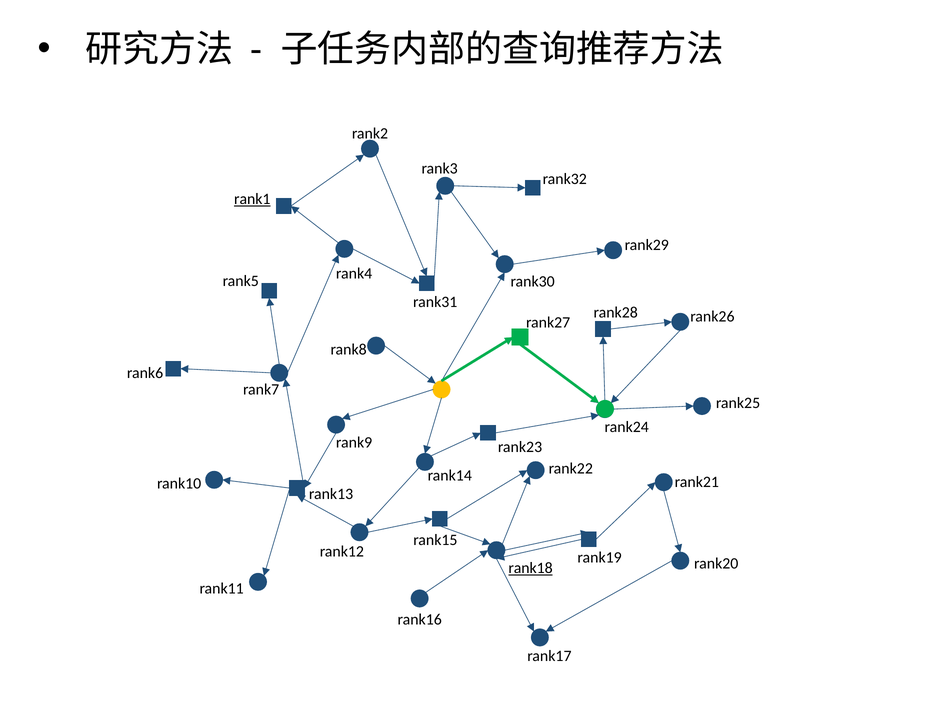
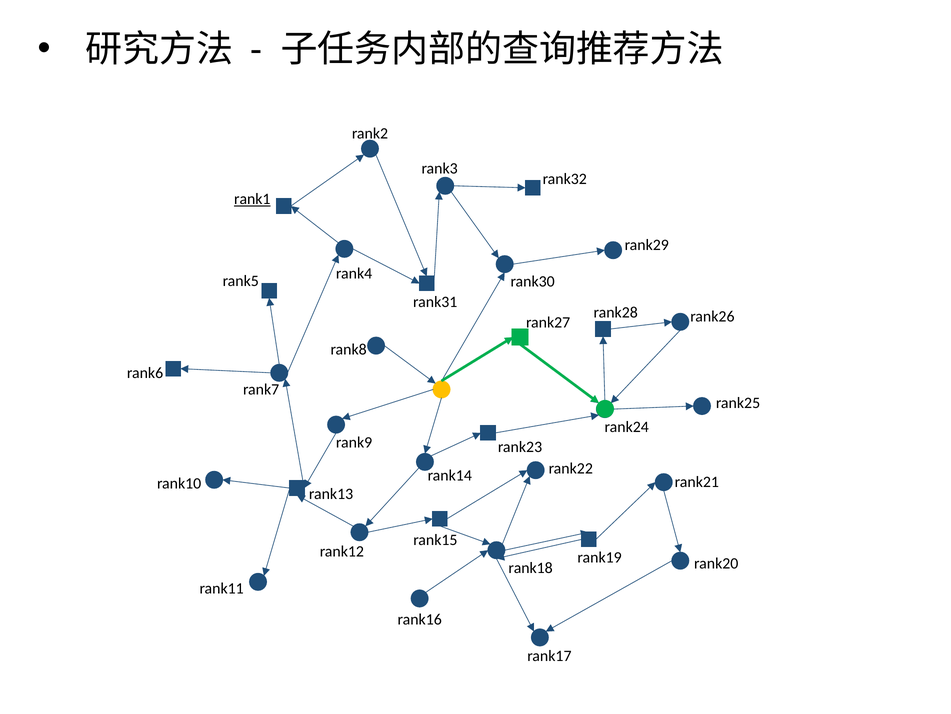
rank18 underline: present -> none (531, 567)
